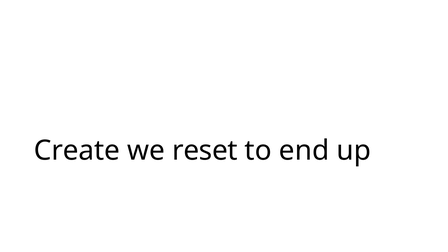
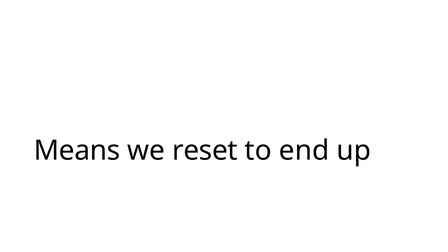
Create: Create -> Means (77, 151)
